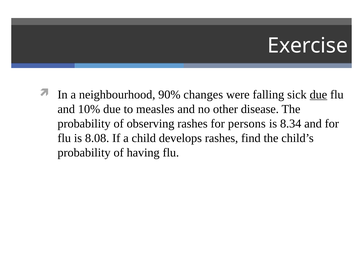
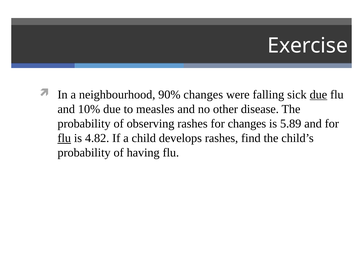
for persons: persons -> changes (247, 124)
8.34: 8.34 -> 5.89 (291, 124)
flu underline: none -> present (64, 138)
8.08: 8.08 -> 4.82 (97, 138)
